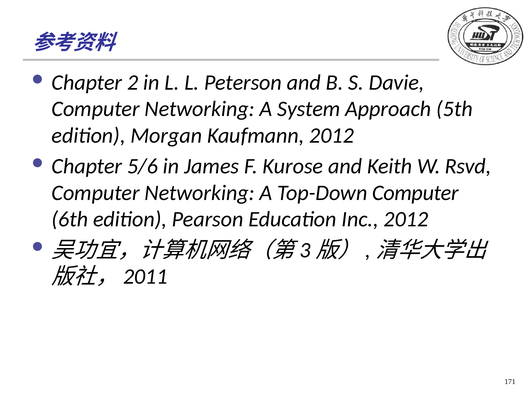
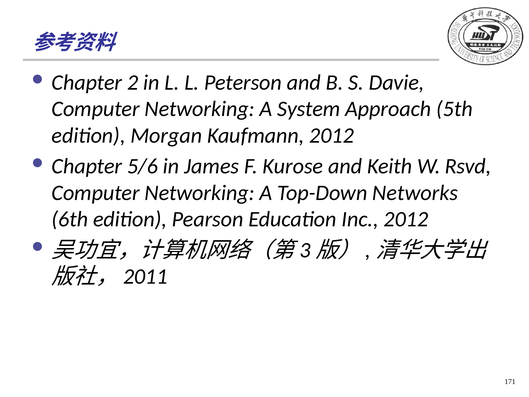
Top-Down Computer: Computer -> Networks (415, 193)
